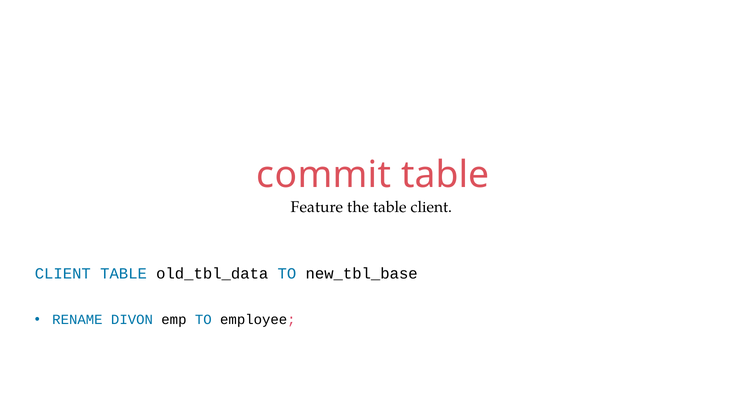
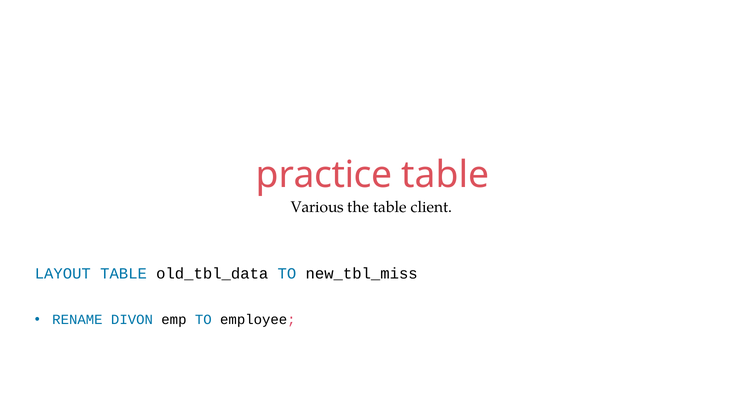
commit: commit -> practice (324, 175)
Feature: Feature -> Various (317, 207)
CLIENT: CLIENT -> LAYOUT (63, 274)
new_tbl_base: new_tbl_base -> new_tbl_miss (362, 274)
